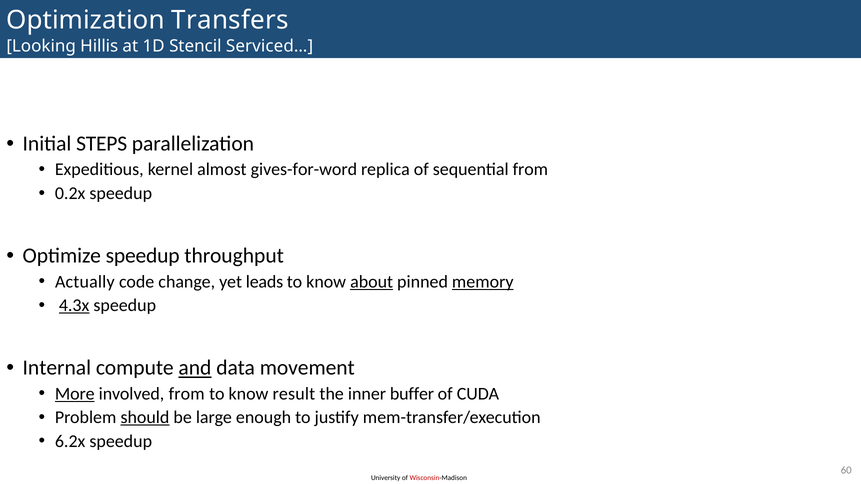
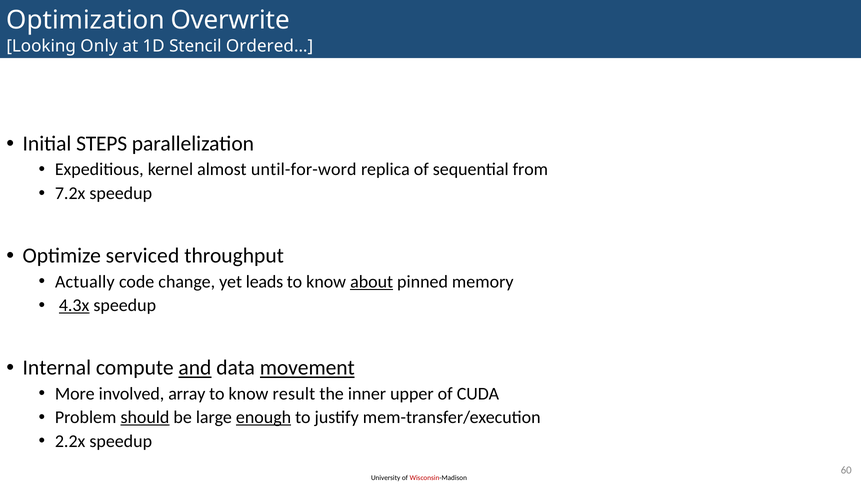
Transfers: Transfers -> Overwrite (230, 20)
Hillis: Hillis -> Only (99, 46)
Serviced…: Serviced… -> Ordered… (270, 46)
gives-for-word: gives-for-word -> until-for-word (304, 170)
0.2x: 0.2x -> 7.2x (70, 194)
Optimize speedup: speedup -> serviced (142, 256)
memory underline: present -> none (483, 282)
movement underline: none -> present (307, 368)
More underline: present -> none (75, 394)
involved from: from -> array (187, 394)
buffer: buffer -> upper (412, 394)
enough underline: none -> present (264, 418)
6.2x: 6.2x -> 2.2x (70, 442)
